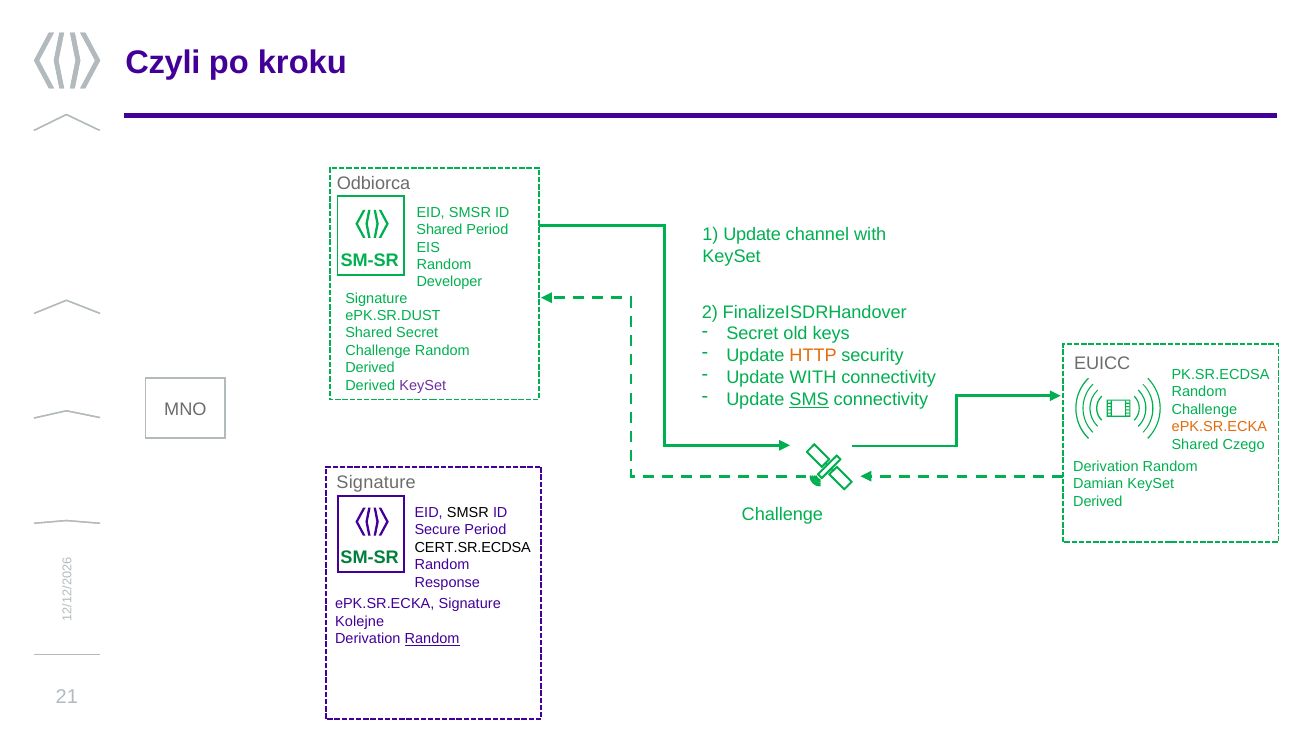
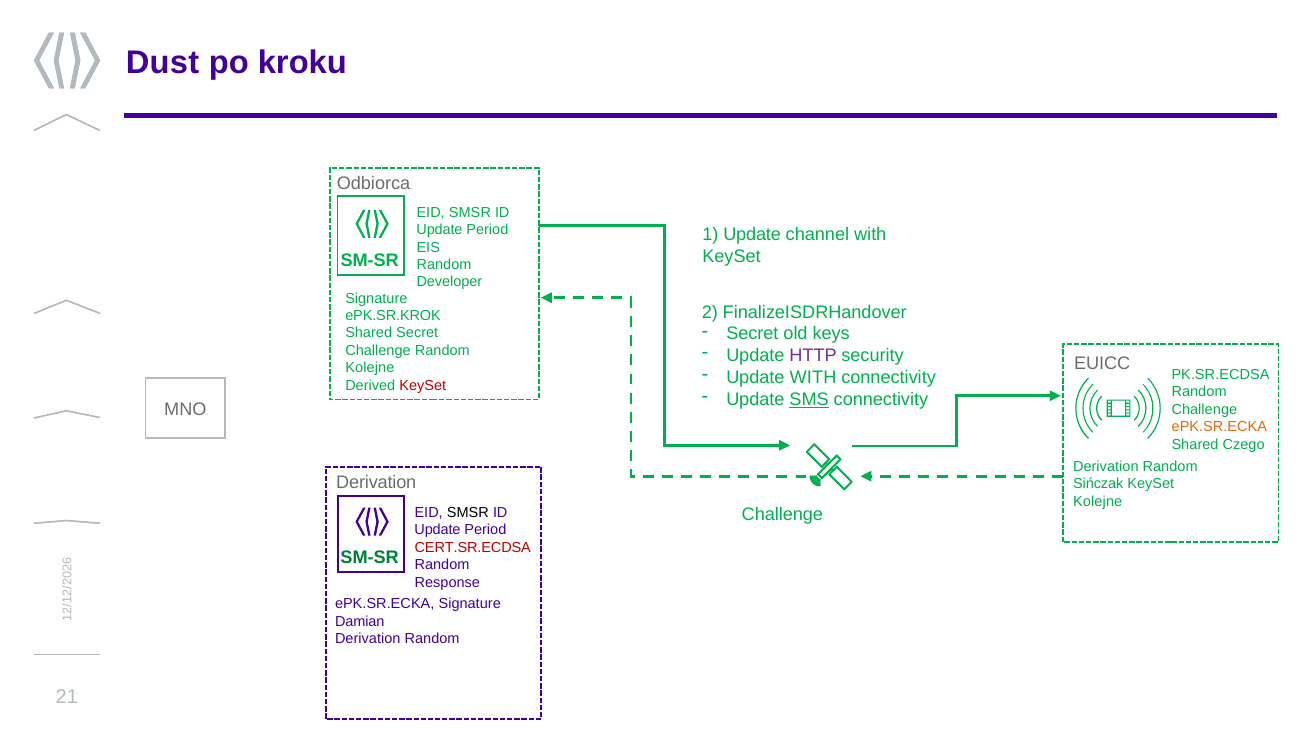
Czyli: Czyli -> Dust (163, 63)
Shared: Shared -> Update (440, 230)
ePK.SR.DUST: ePK.SR.DUST -> ePK.SR.KROK (393, 316)
HTTP colour: orange -> purple (813, 356)
Derived: Derived -> Kolejne (370, 368)
KeySet colour: purple -> red (423, 385)
Signature: Signature -> Derivation (376, 482)
Damian: Damian -> Sińczak (1098, 484)
Derived: Derived -> Kolejne (1098, 502)
Secure: Secure -> Update (438, 530)
CERT.SR.ECDSA colour: black -> red (473, 548)
Kolejne: Kolejne -> Damian (360, 622)
Random underline: present -> none (432, 639)
